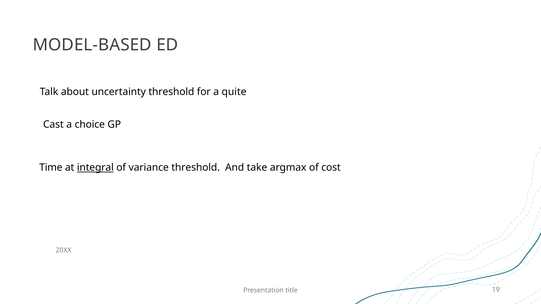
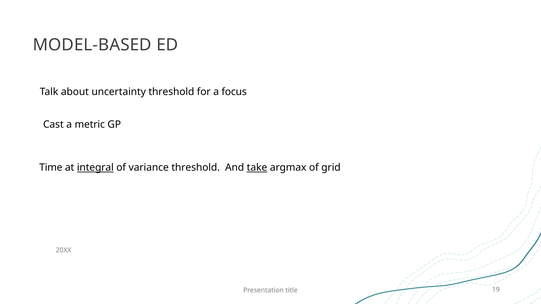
quite: quite -> focus (234, 92)
choice: choice -> metric (90, 125)
take underline: none -> present (257, 168)
cost: cost -> grid (331, 168)
